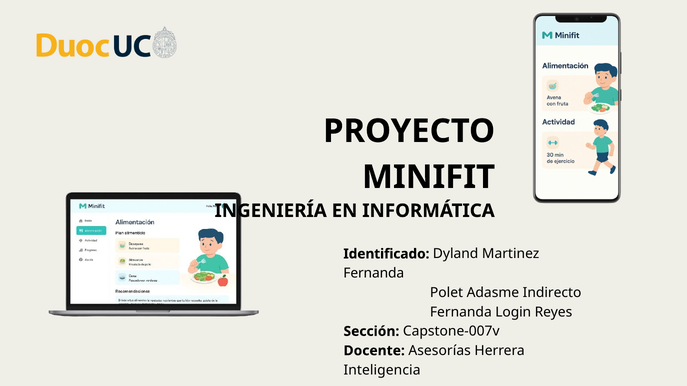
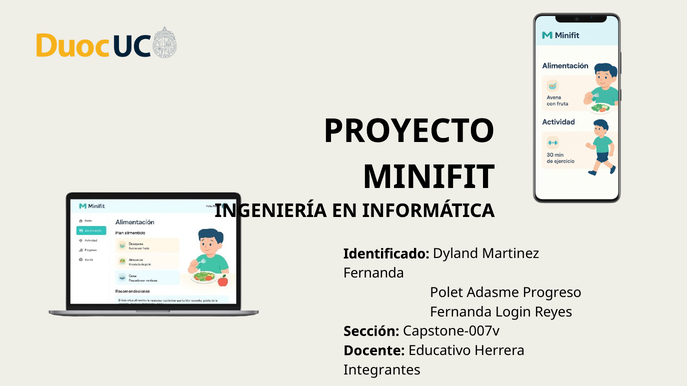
Indirecto: Indirecto -> Progreso (552, 293)
Asesorías: Asesorías -> Educativo (440, 351)
Inteligencia: Inteligencia -> Integrantes (382, 370)
